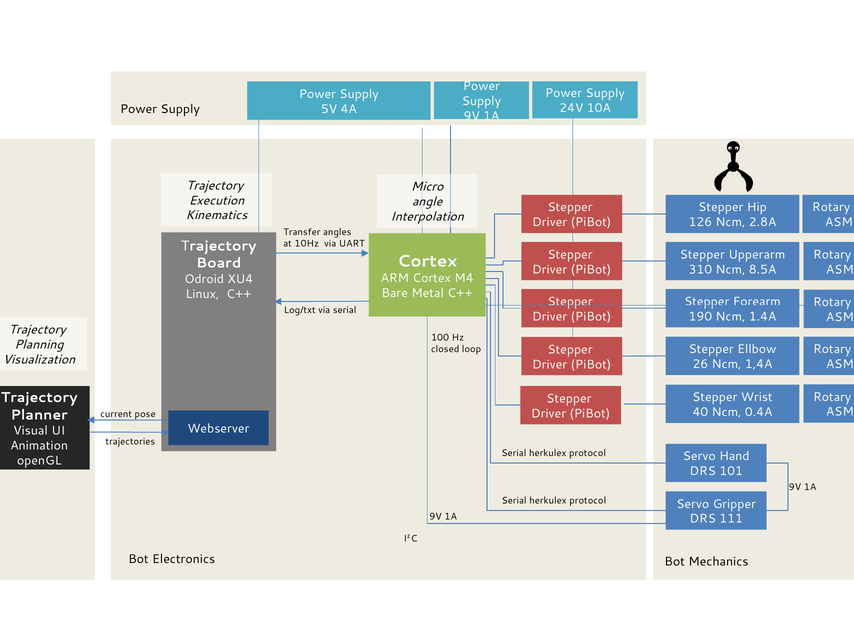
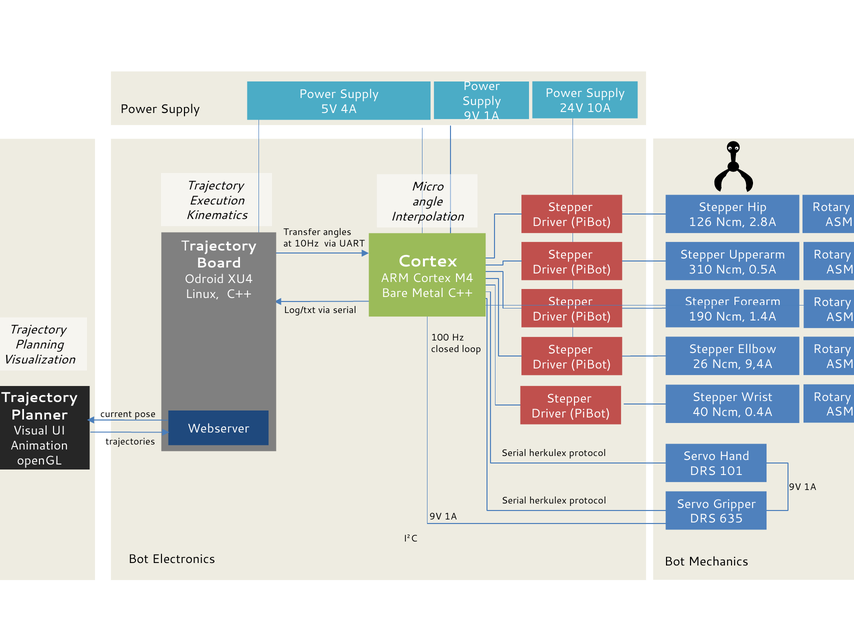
8.5A: 8.5A -> 0.5A (763, 269)
1,4A: 1,4A -> 9,4A (759, 364)
111: 111 -> 635 (731, 518)
